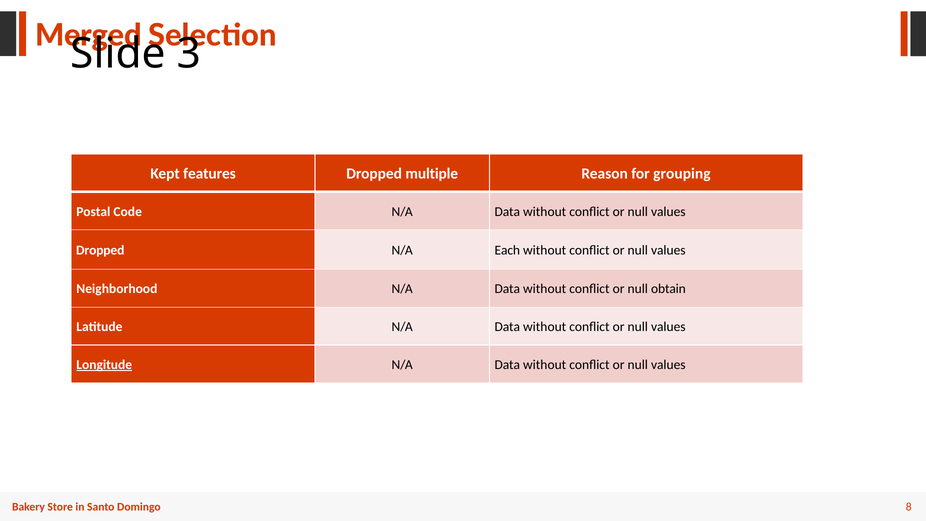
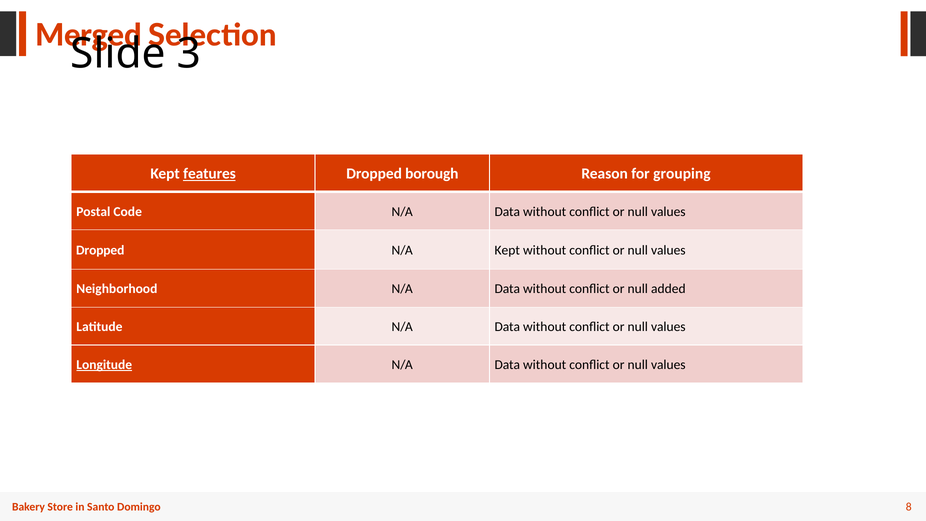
features underline: none -> present (210, 174)
multiple: multiple -> borough (432, 174)
N/A Each: Each -> Kept (507, 250)
obtain: obtain -> added (668, 289)
